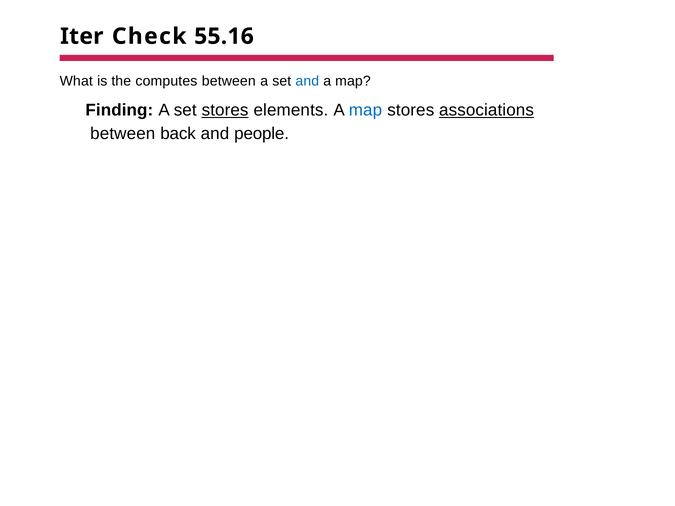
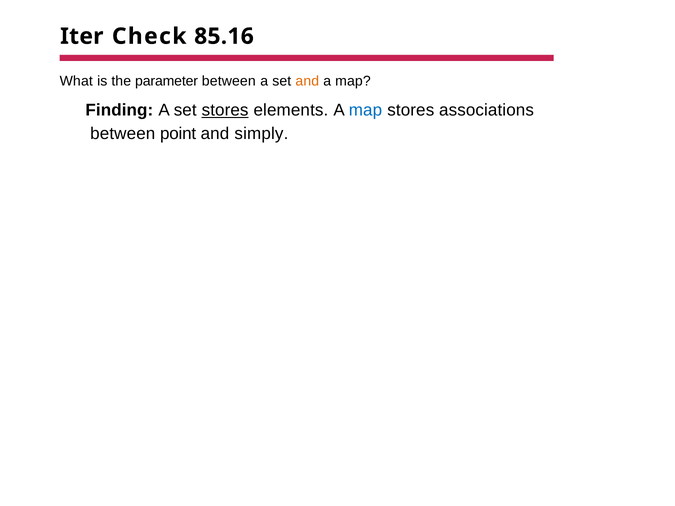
55.16: 55.16 -> 85.16 (224, 36)
computes: computes -> parameter (167, 81)
and colour: blue -> orange (307, 81)
associations underline: present -> none (486, 110)
back: back -> point (178, 134)
people: people -> simply (261, 134)
